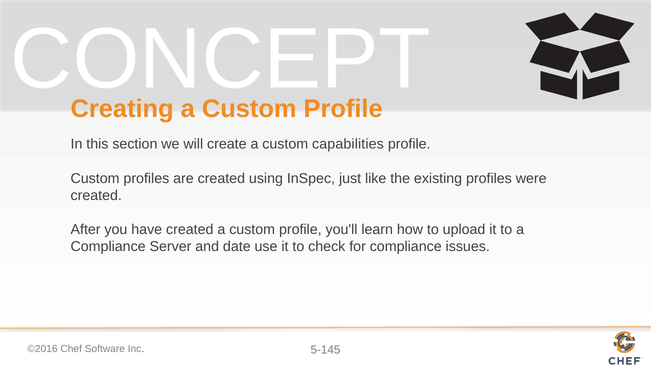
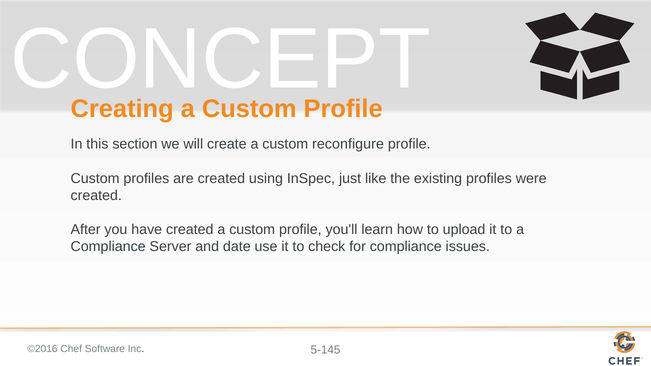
capabilities: capabilities -> reconfigure (348, 144)
